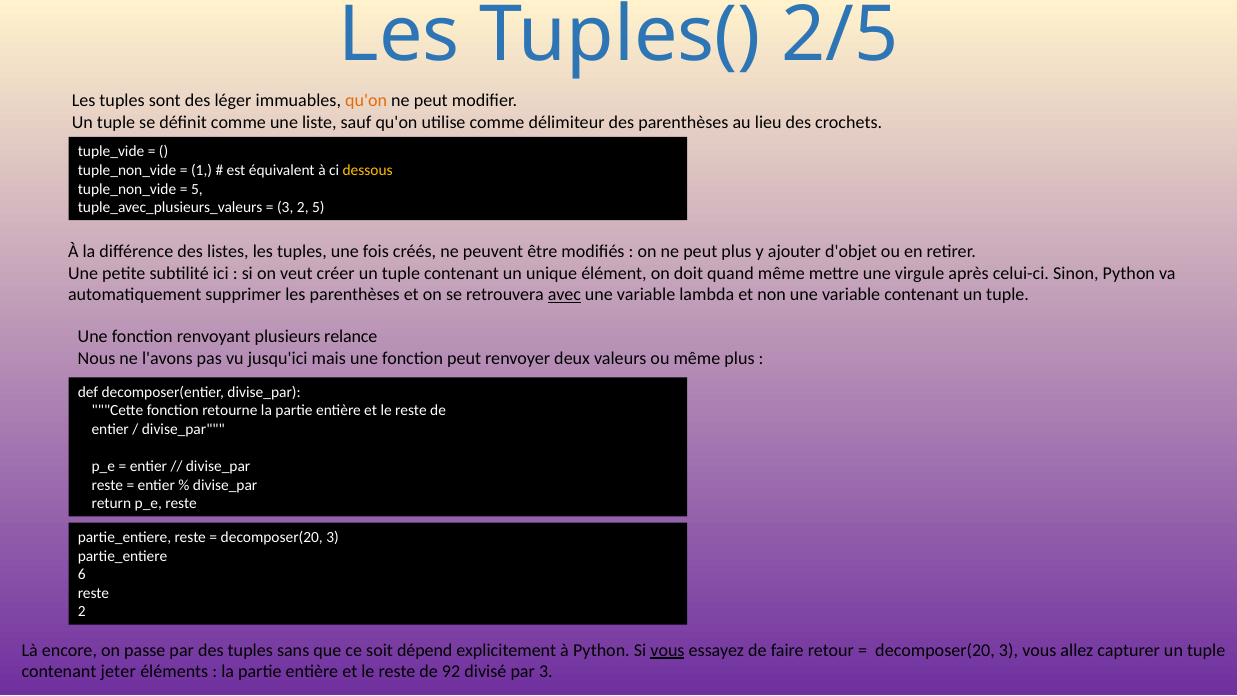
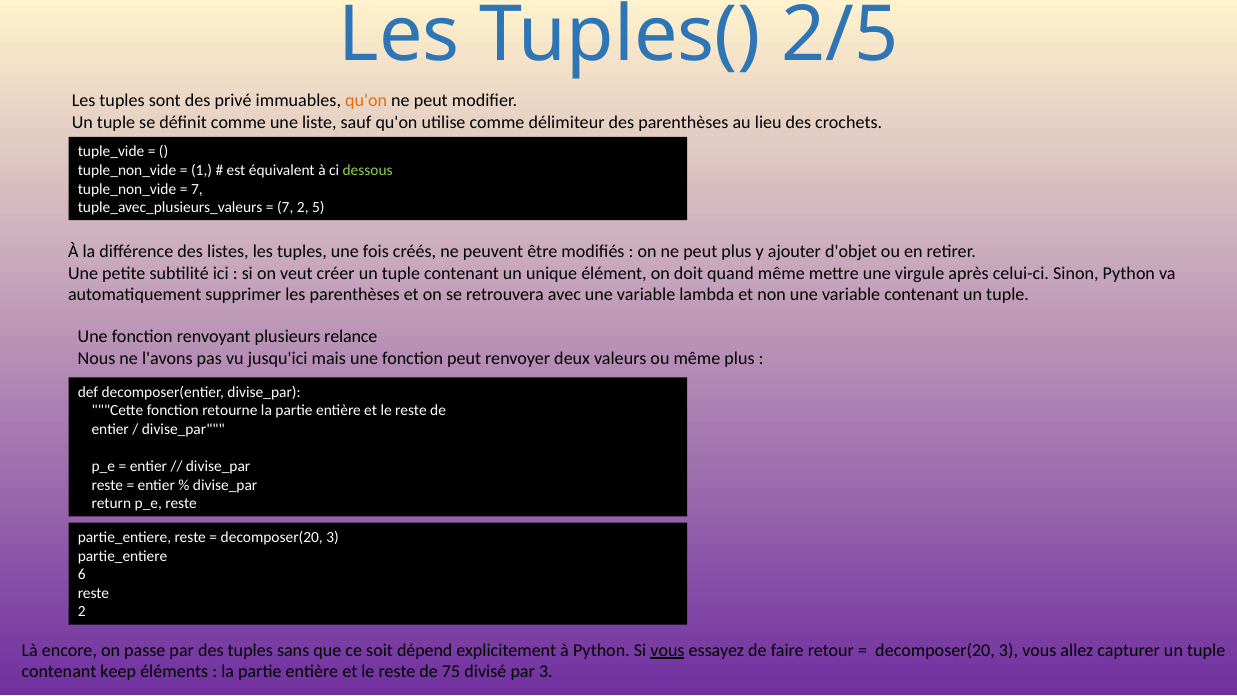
léger: léger -> privé (233, 101)
dessous colour: yellow -> light green (368, 170)
5: 5 -> 7 (197, 189)
3: 3 -> 7 (285, 207)
avec underline: present -> none (564, 295)
jeter: jeter -> keep (118, 672)
92: 92 -> 75 (451, 672)
